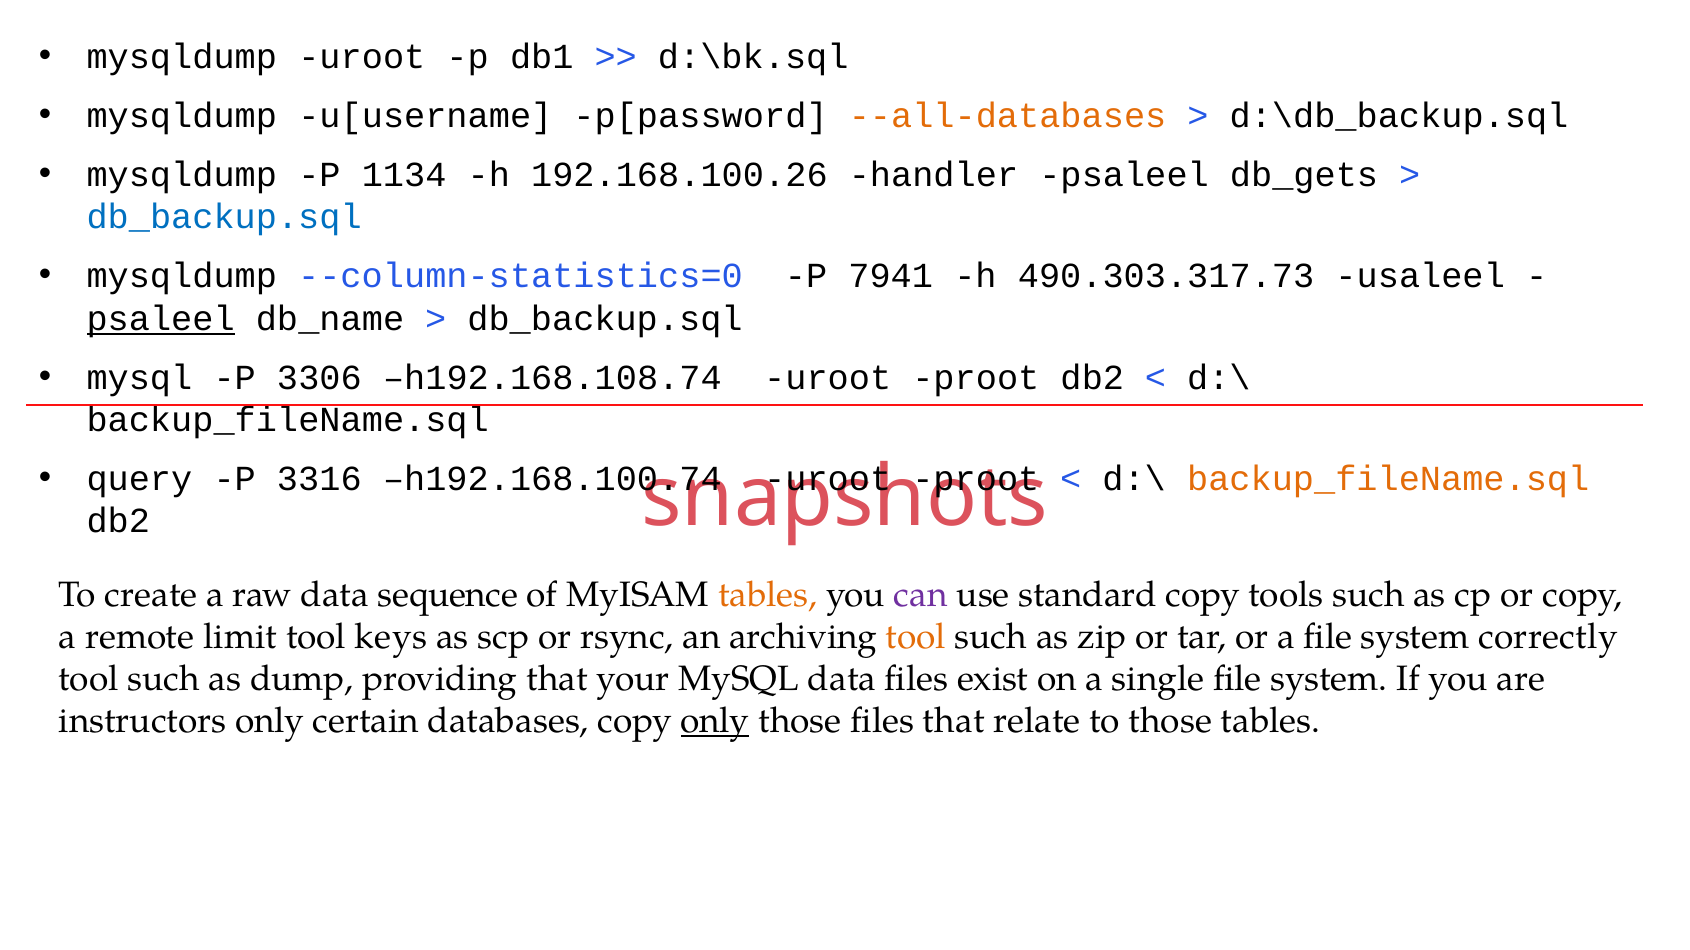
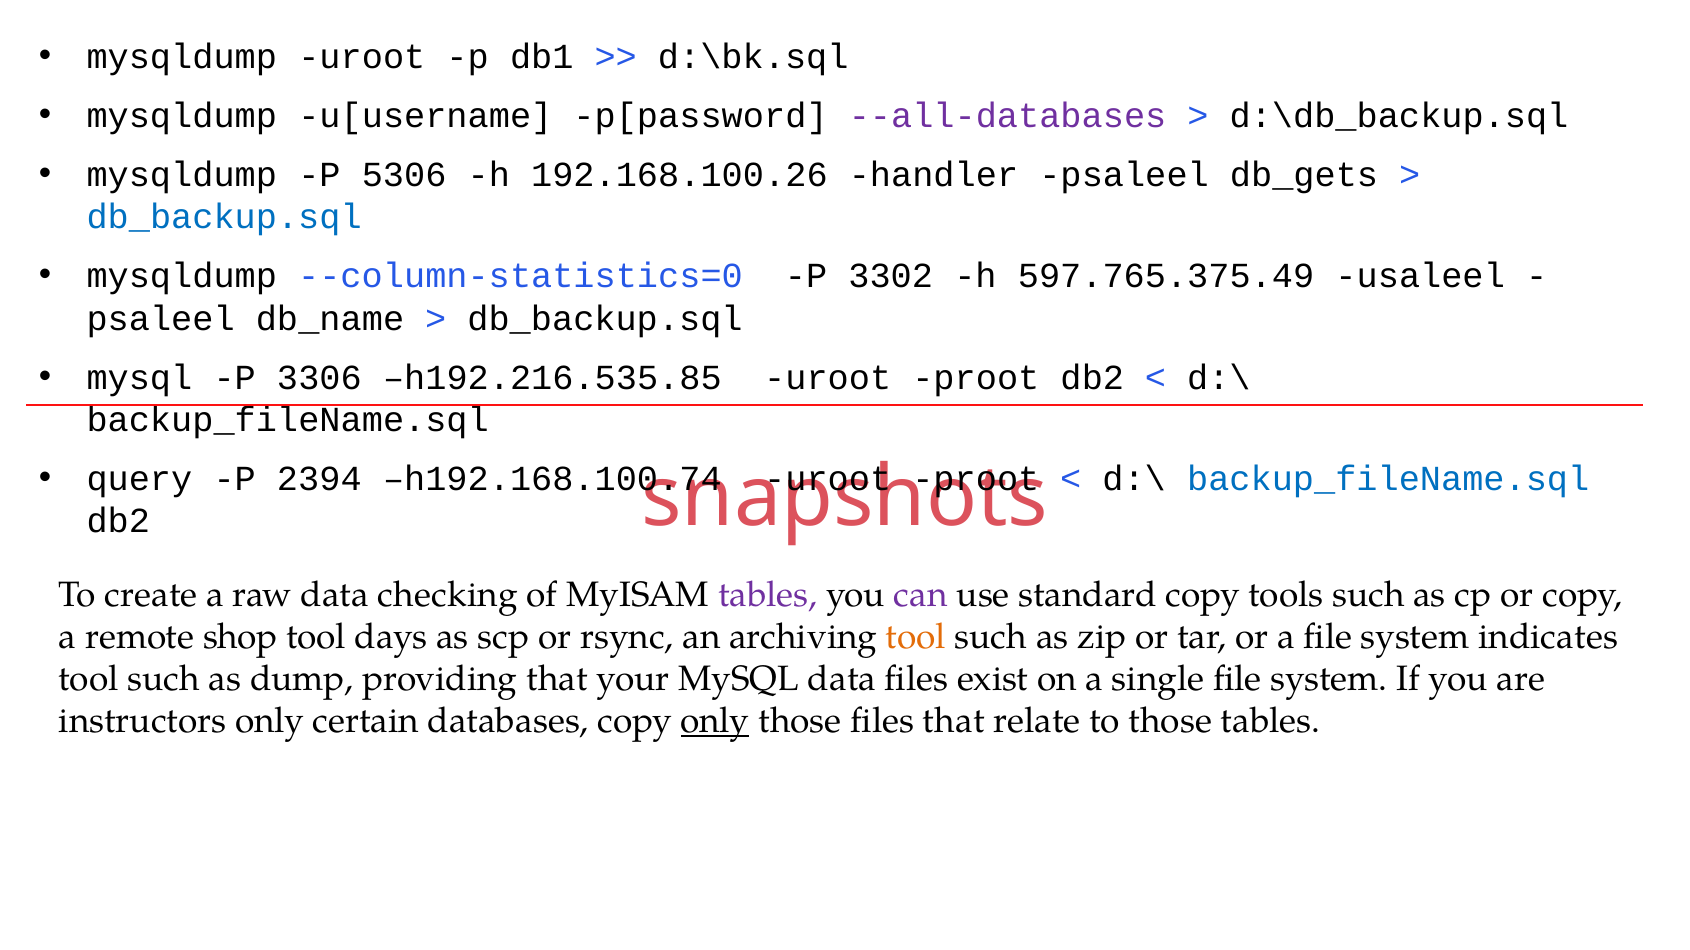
--all-databases colour: orange -> purple (1008, 116)
1134: 1134 -> 5306 (404, 175)
7941: 7941 -> 3302 (891, 277)
490.303.317.73: 490.303.317.73 -> 597.765.375.49 (1166, 277)
psaleel underline: present -> none (161, 319)
h192.168.108.74: h192.168.108.74 -> h192.216.535.85 (552, 378)
3316: 3316 -> 2394 (319, 479)
backup_fileName.sql colour: orange -> blue (1388, 479)
sequence: sequence -> checking (448, 595)
tables colour: orange -> purple (768, 595)
limit: limit -> shop (240, 637)
keys: keys -> days (391, 637)
correctly: correctly -> indicates (1548, 637)
